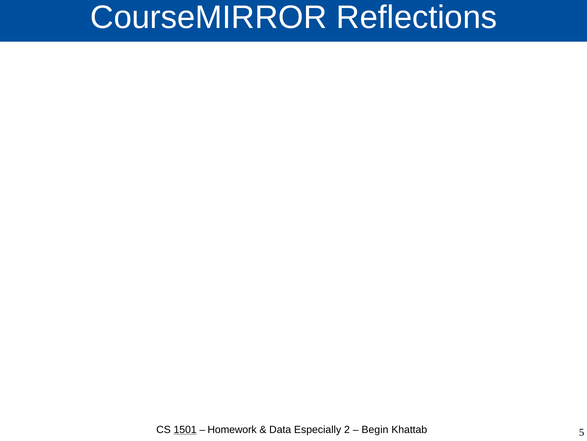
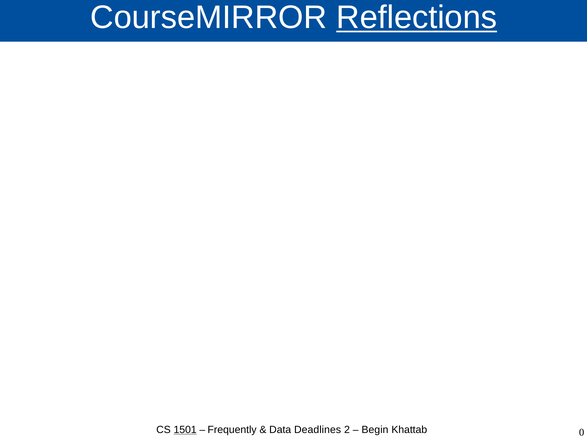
Reflections underline: none -> present (417, 17)
Homework: Homework -> Frequently (232, 429)
Especially: Especially -> Deadlines (318, 429)
5: 5 -> 0 (582, 432)
